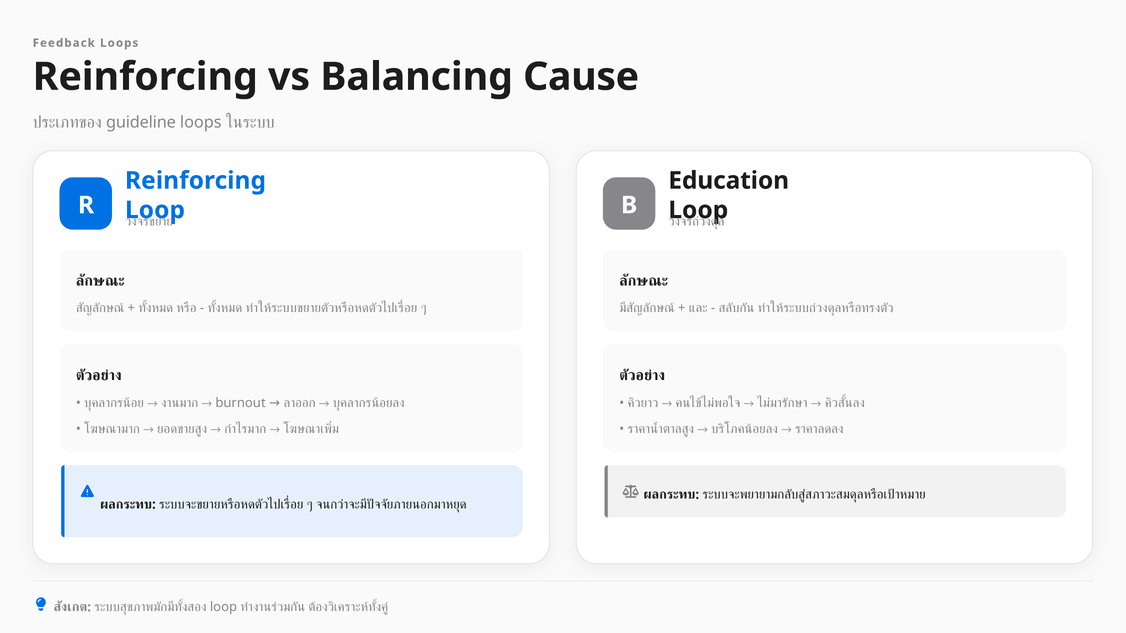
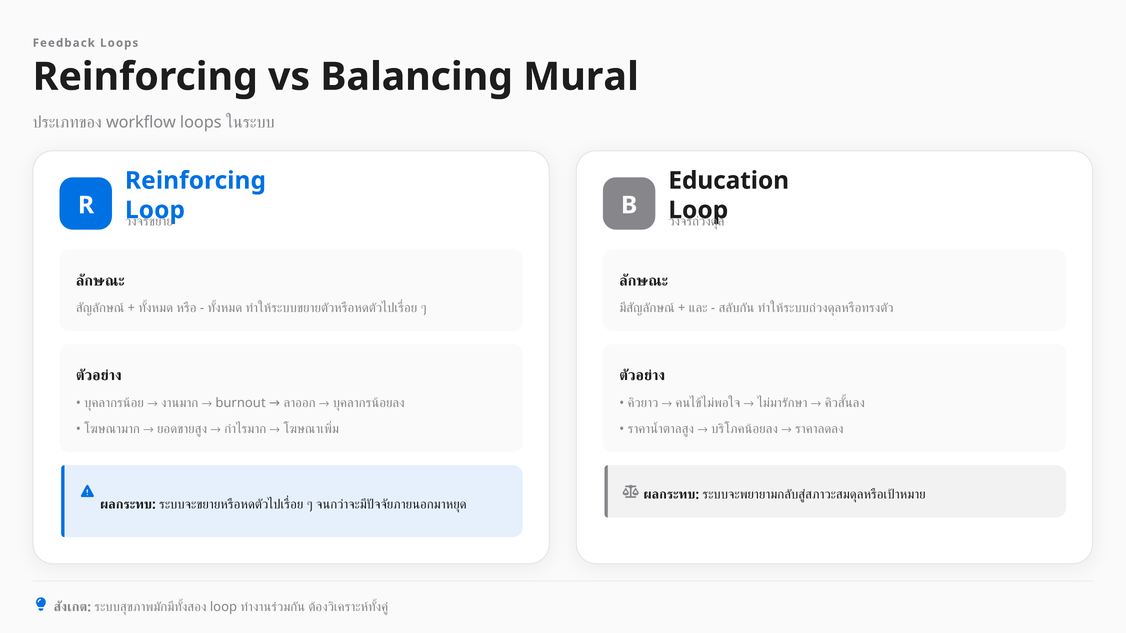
Cause: Cause -> Mural (581, 77)
guideline: guideline -> workflow (141, 123)
